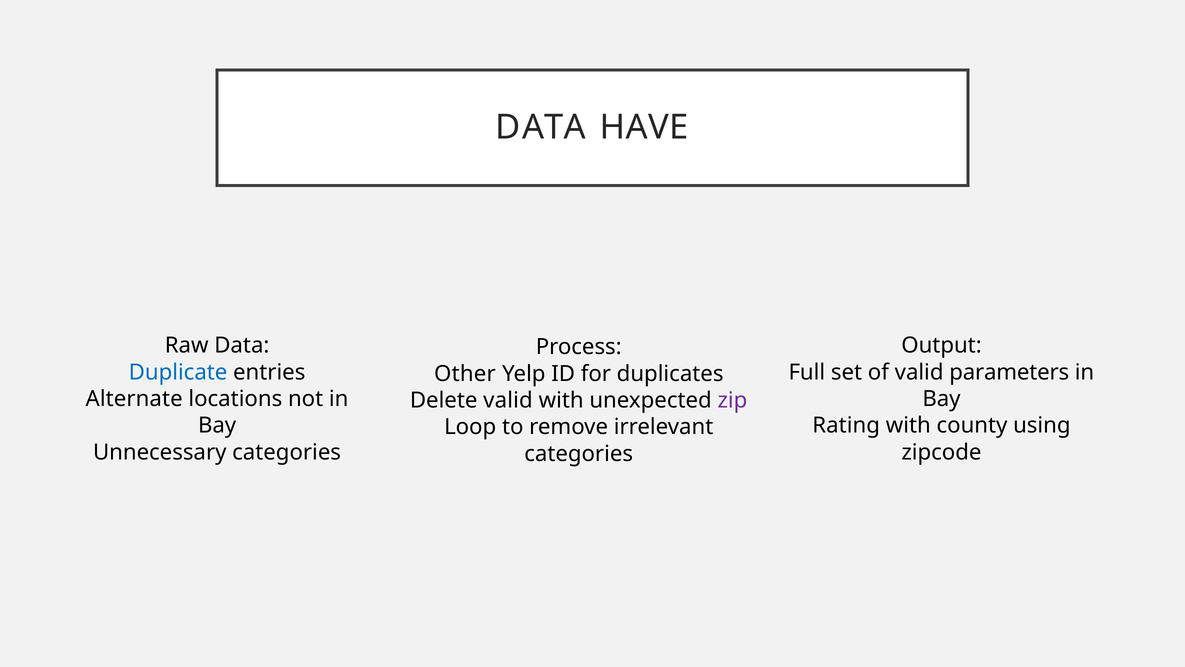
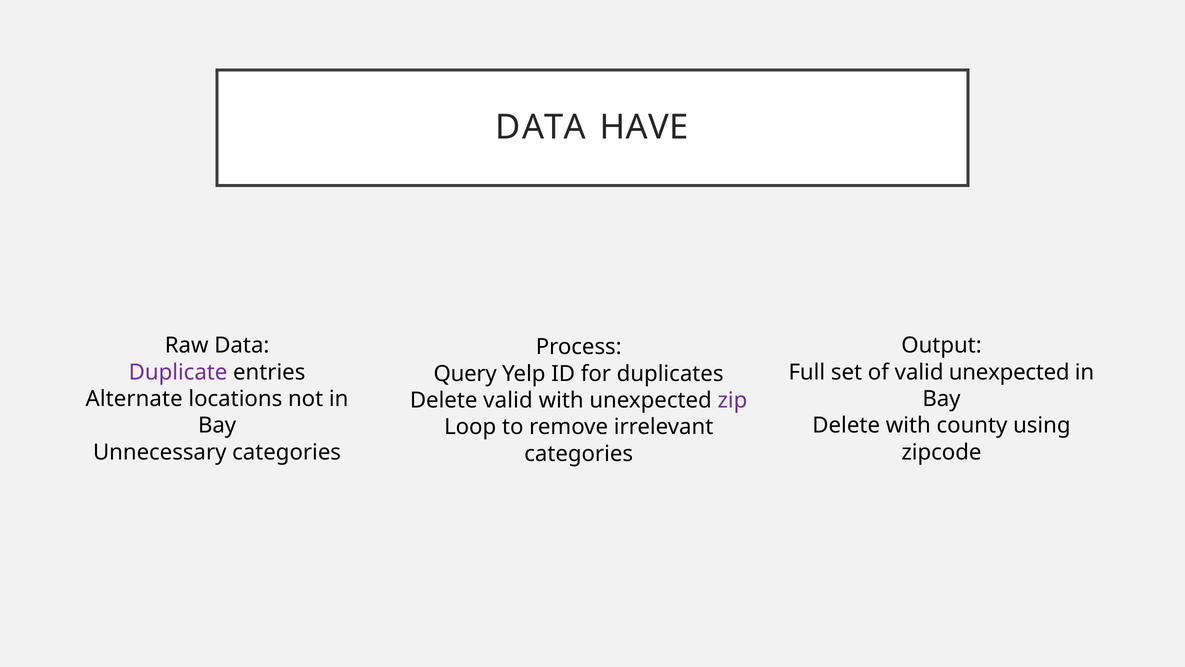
Duplicate colour: blue -> purple (178, 372)
valid parameters: parameters -> unexpected (1009, 372)
Other: Other -> Query (465, 374)
Rating: Rating -> Delete (846, 425)
